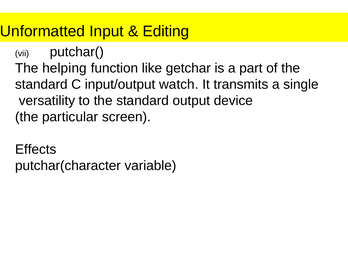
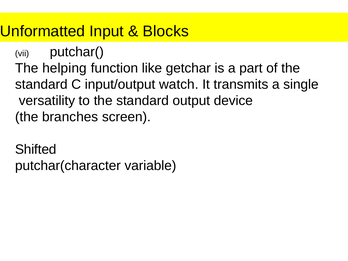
Editing: Editing -> Blocks (166, 31)
particular: particular -> branches (70, 117)
Effects: Effects -> Shifted (36, 149)
